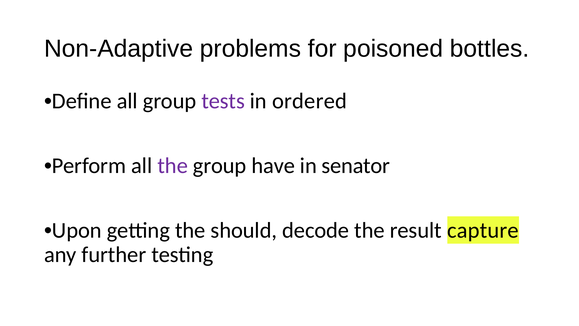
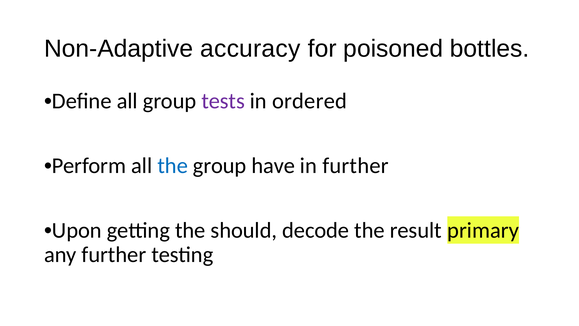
problems: problems -> accuracy (250, 49)
the colour: purple -> blue (173, 165)
in senator: senator -> further (356, 165)
capture: capture -> primary (483, 230)
